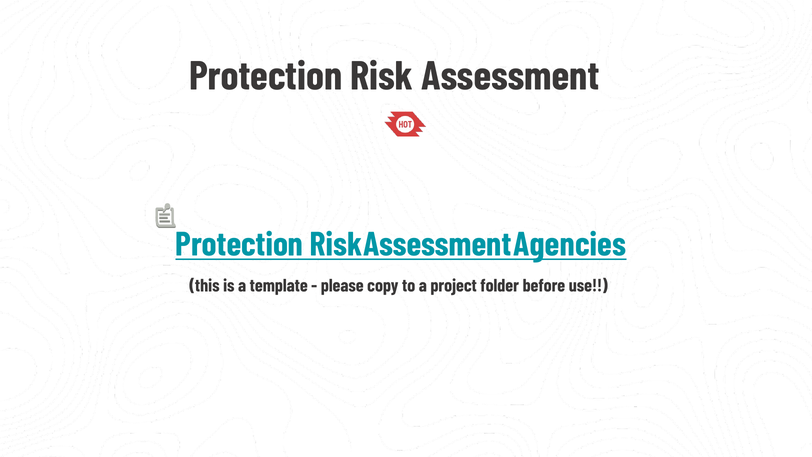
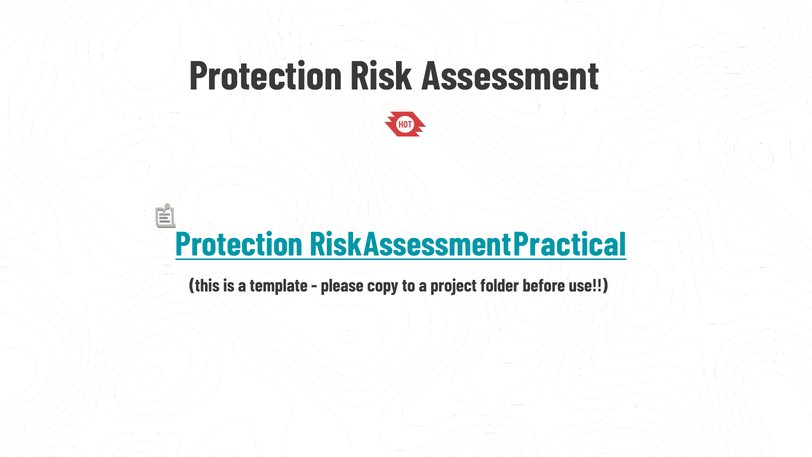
Agencies: Agencies -> Practical (570, 245)
